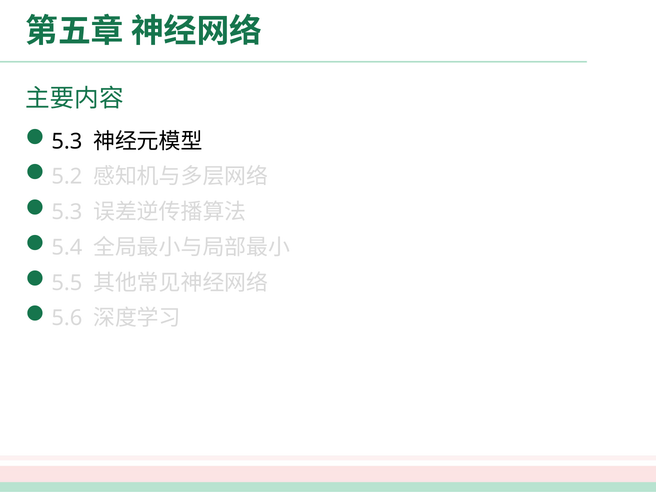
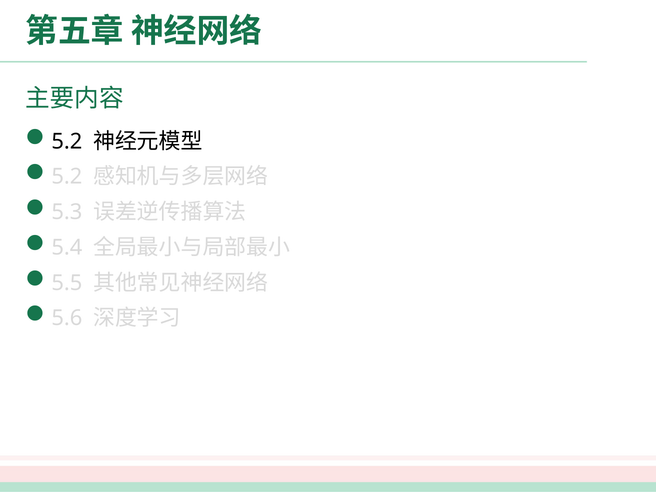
5.3: 5.3 -> 5.2 (67, 141)
